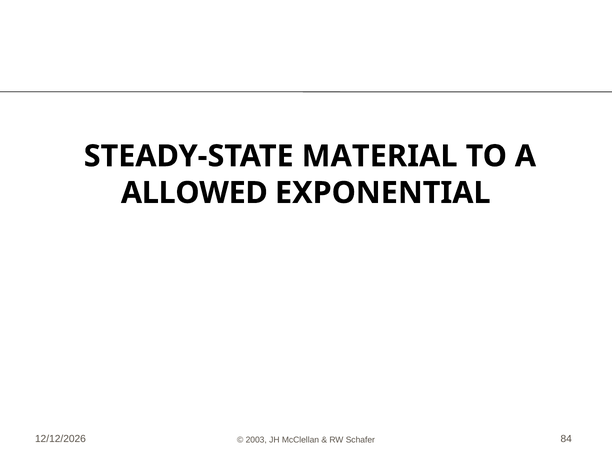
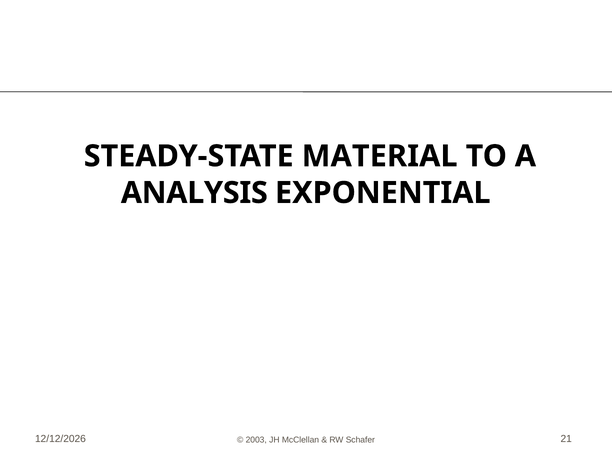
ALLOWED: ALLOWED -> ANALYSIS (194, 193)
84: 84 -> 21 (566, 439)
